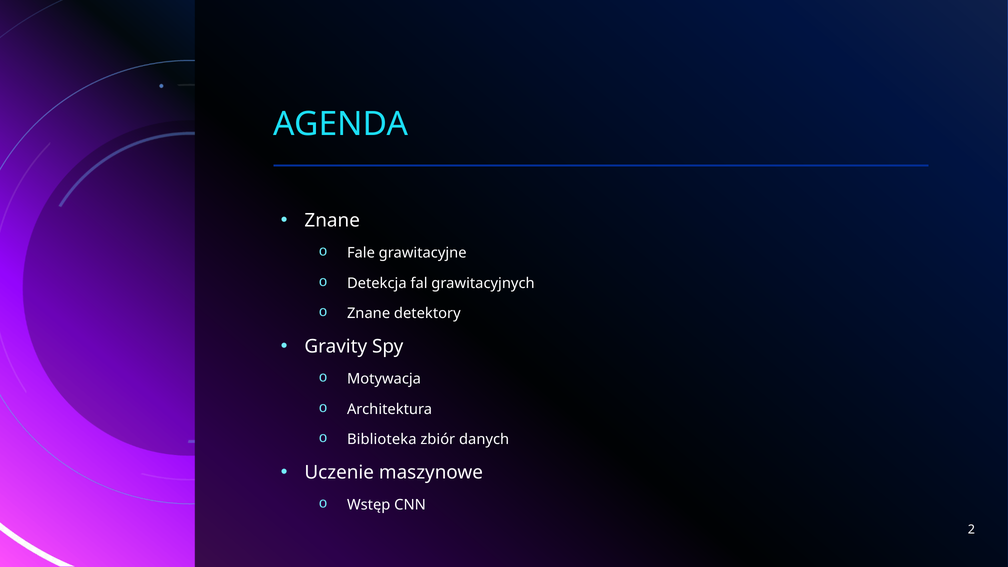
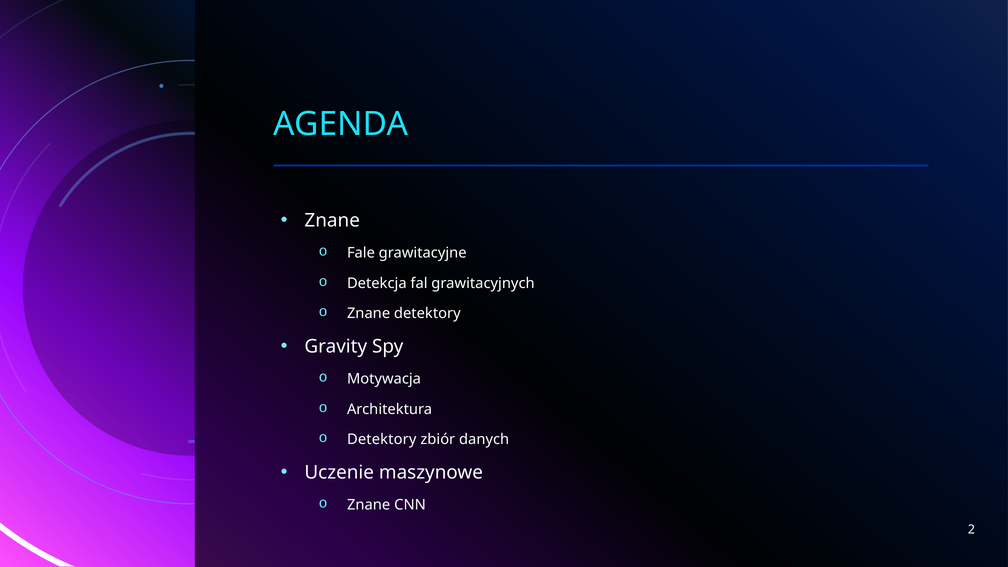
Biblioteka: Biblioteka -> Detektory (382, 440)
Wstęp: Wstęp -> Znane (369, 505)
